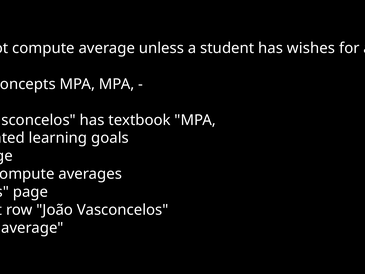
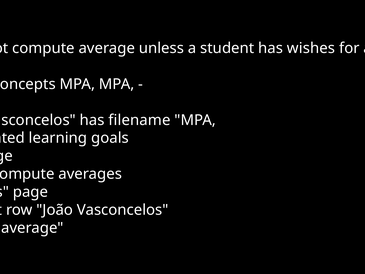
textbook: textbook -> filename (139, 120)
